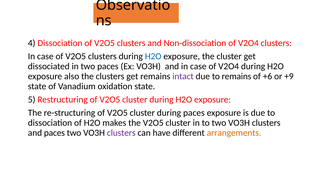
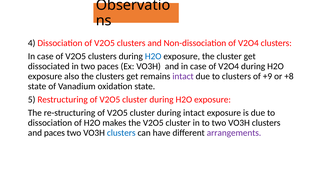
to remains: remains -> clusters (236, 76)
+6: +6 -> +9 (267, 76)
+9: +9 -> +8 (289, 76)
during paces: paces -> intact (194, 113)
clusters colour: purple -> blue (121, 133)
arrangements colour: orange -> purple (234, 133)
